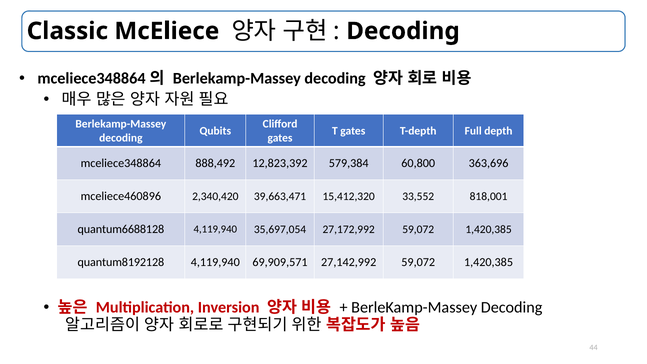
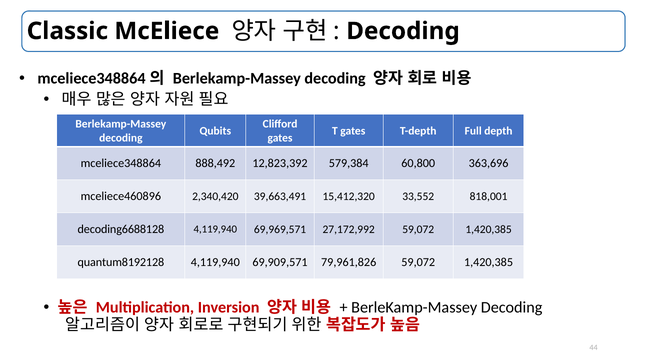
39,663,471: 39,663,471 -> 39,663,491 (280, 196)
quantum6688128: quantum6688128 -> decoding6688128 (121, 229)
35,697,054: 35,697,054 -> 69,969,571 (280, 229)
27,142,992: 27,142,992 -> 79,961,826 (349, 262)
